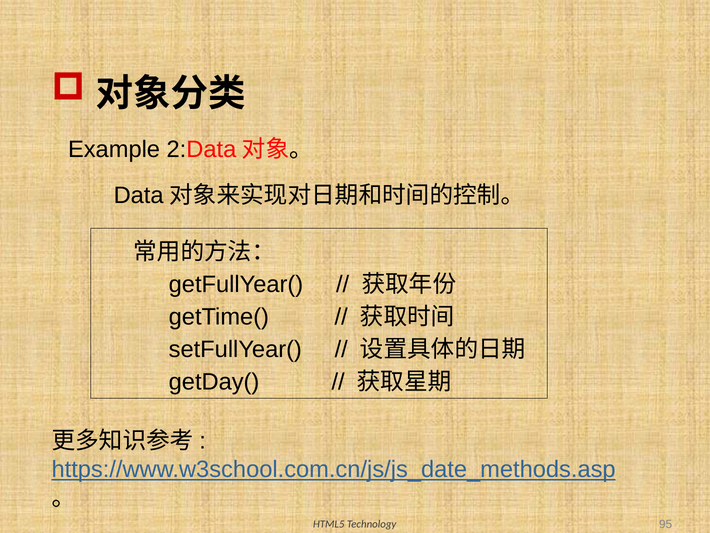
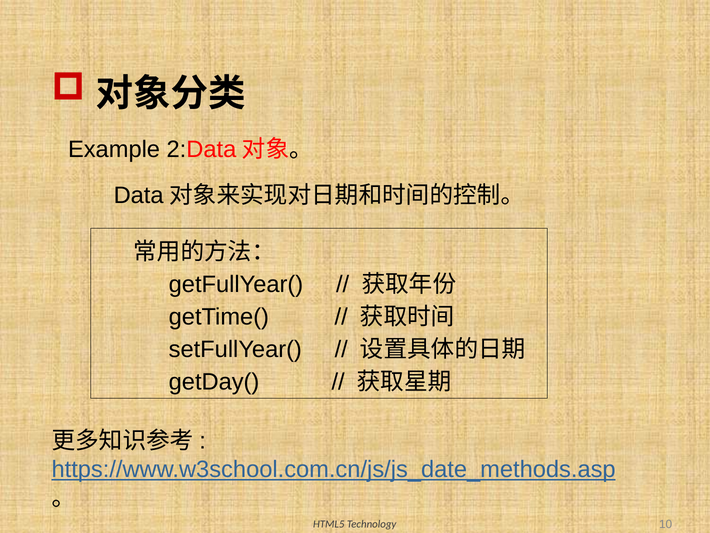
95: 95 -> 10 (666, 524)
